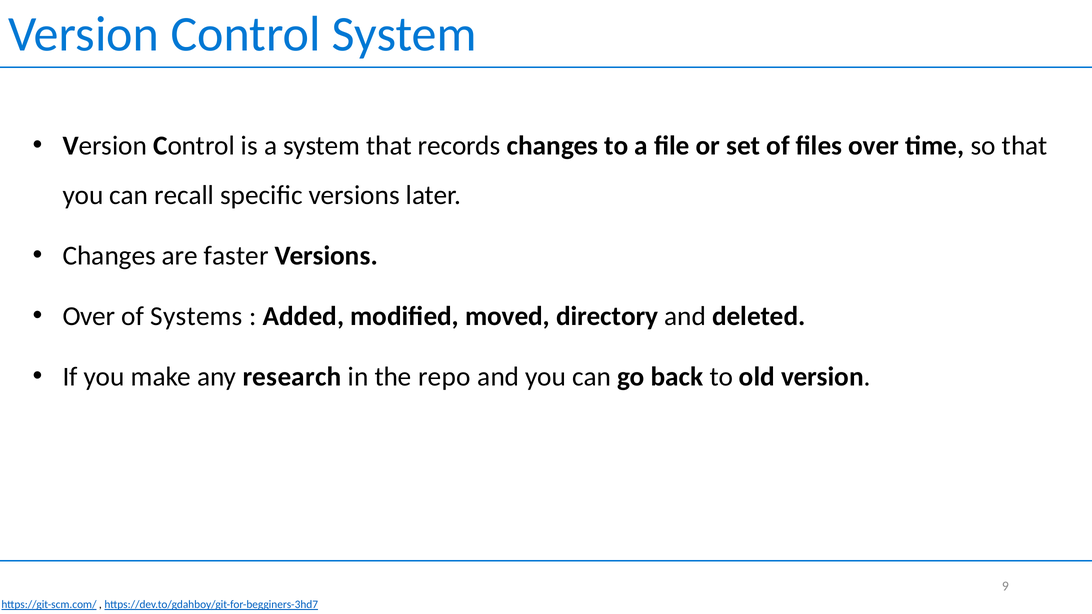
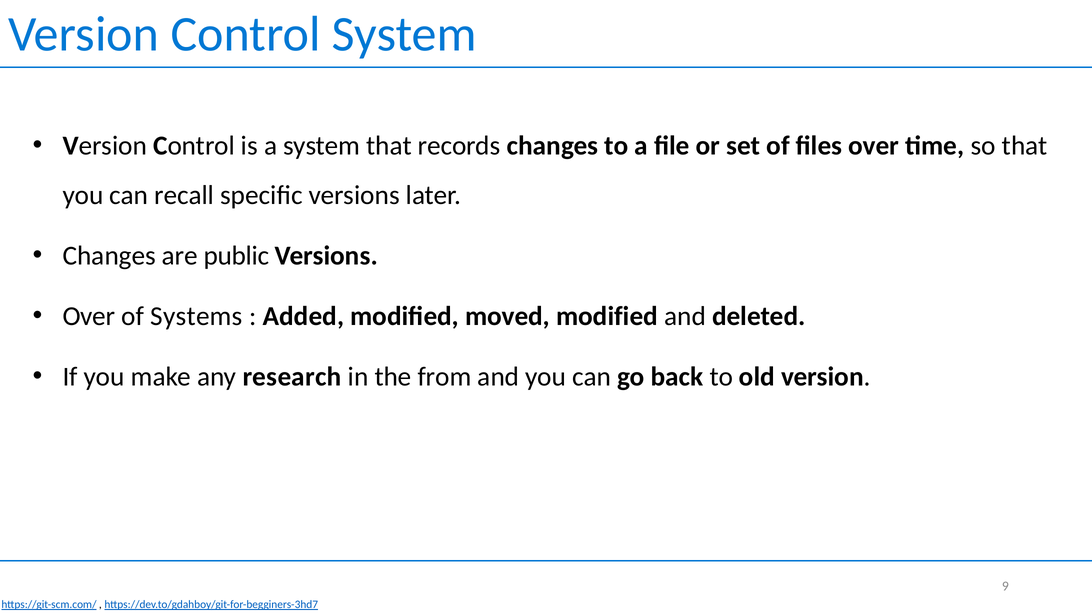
faster: faster -> public (236, 256)
moved directory: directory -> modified (607, 316)
repo: repo -> from (445, 377)
